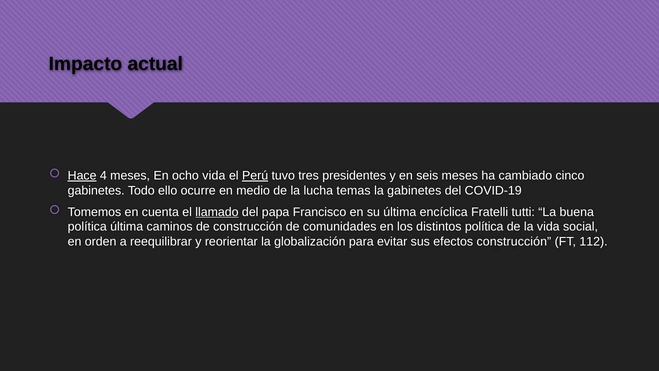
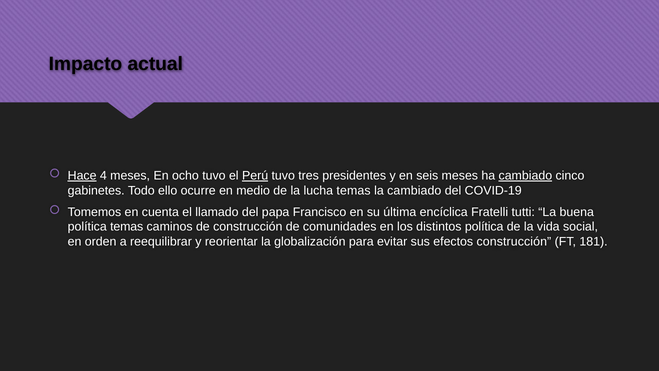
ocho vida: vida -> tuvo (214, 176)
cambiado underline: none -> present (525, 176)
la gabinetes: gabinetes -> cambiado (414, 190)
llamado underline: present -> none (217, 212)
política última: última -> temas (127, 227)
112: 112 -> 181 (593, 241)
